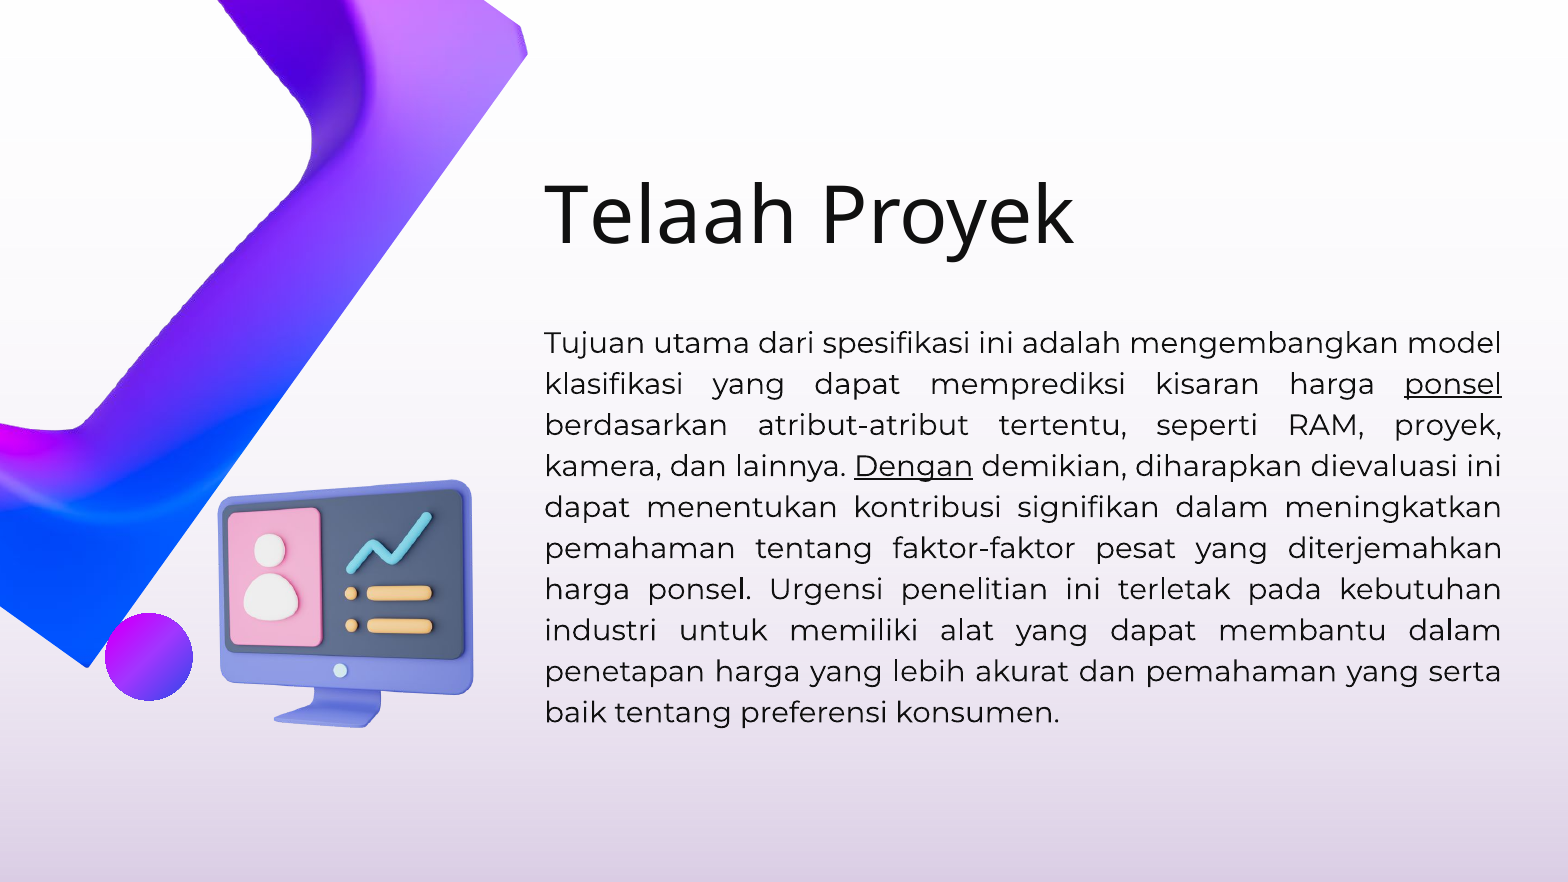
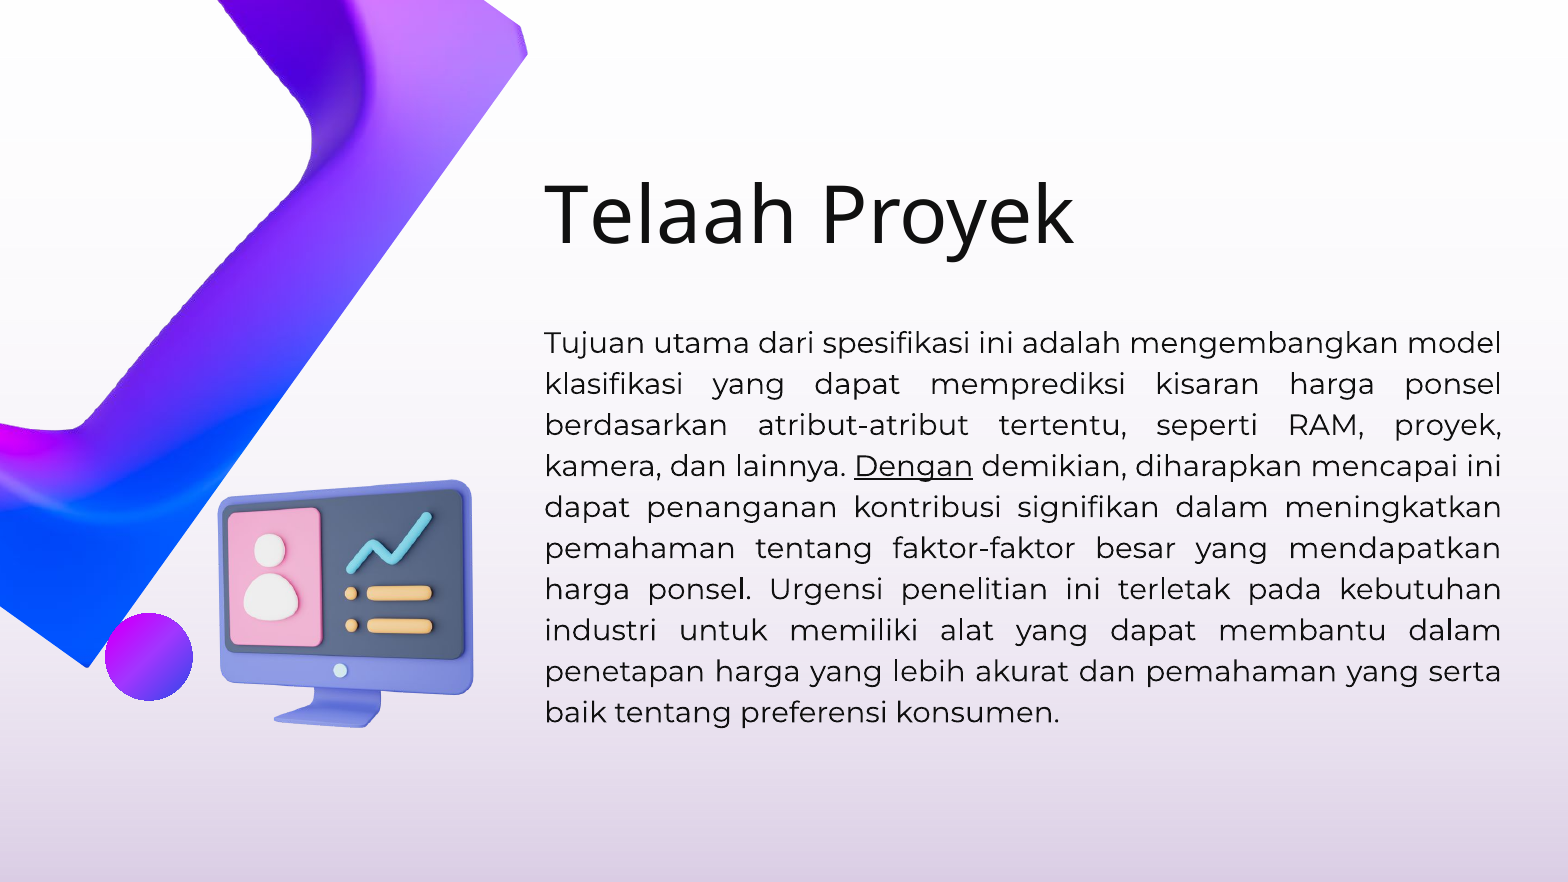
ponsel underline: present -> none (1453, 384)
dievaluasi: dievaluasi -> mencapai (1384, 466)
menentukan: menentukan -> penanganan (742, 507)
pesat: pesat -> besar (1136, 548)
diterjemahkan: diterjemahkan -> mendapatkan (1395, 548)
